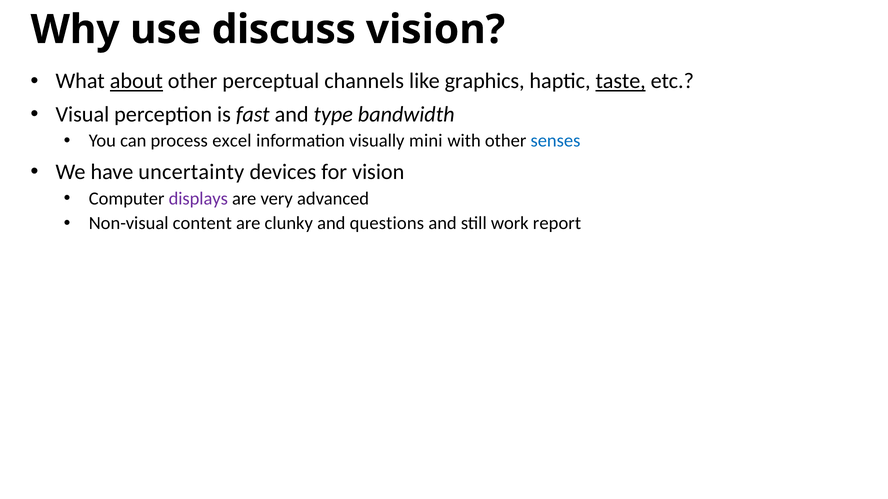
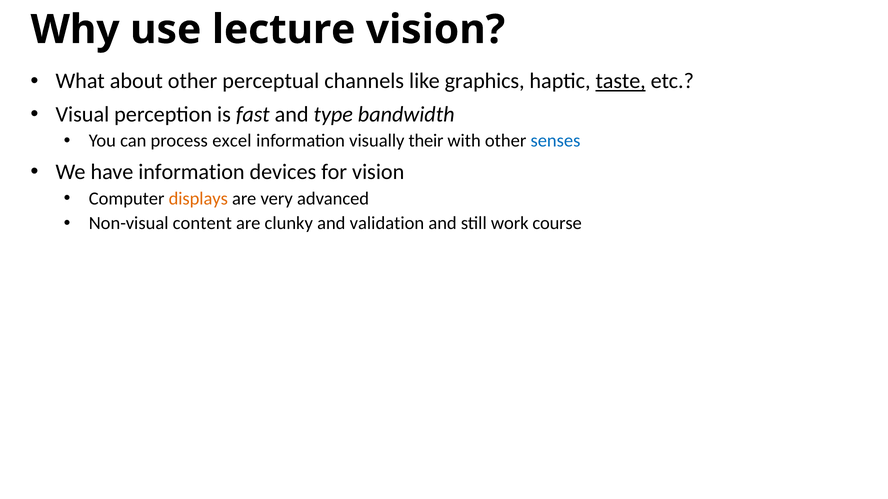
discuss: discuss -> lecture (284, 30)
about underline: present -> none (136, 81)
mini: mini -> their (426, 141)
have uncertainty: uncertainty -> information (191, 172)
displays colour: purple -> orange (198, 199)
questions: questions -> validation (387, 223)
report: report -> course (557, 223)
